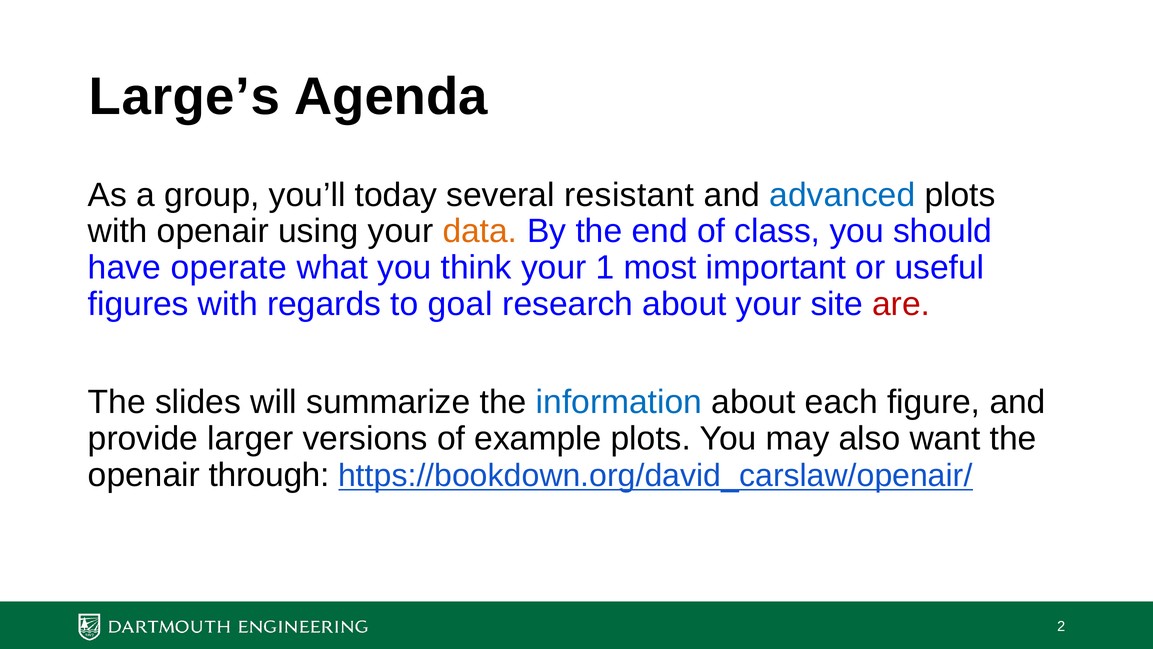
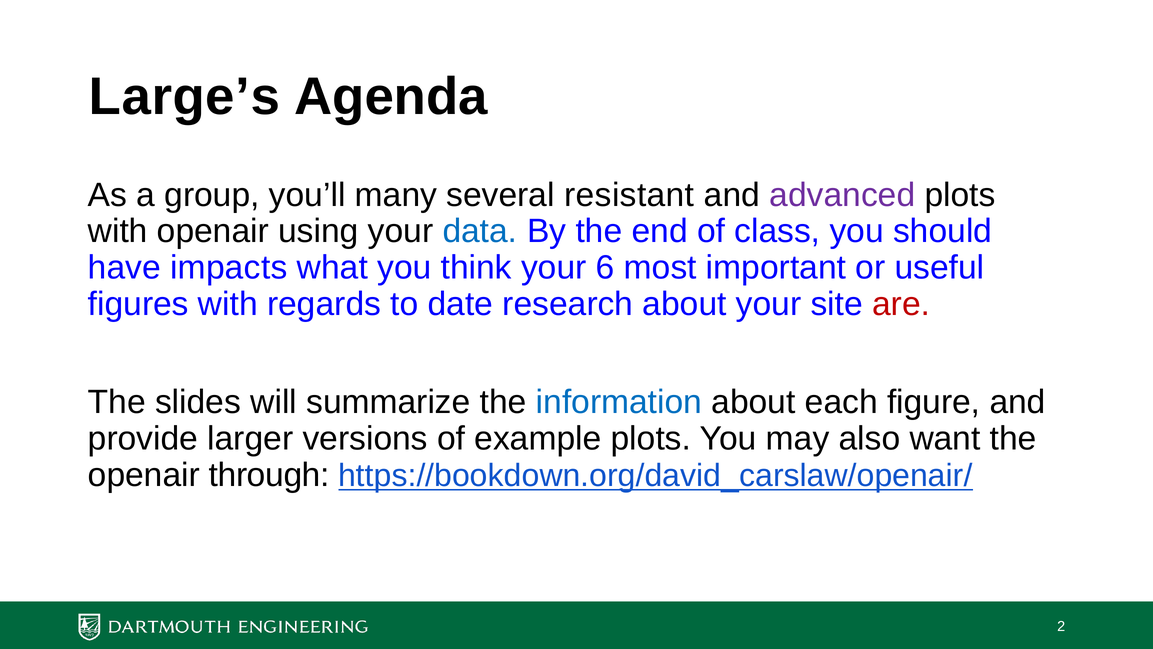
today: today -> many (396, 195)
advanced colour: blue -> purple (842, 195)
data colour: orange -> blue (480, 231)
operate: operate -> impacts (229, 268)
1: 1 -> 6 (605, 268)
goal: goal -> date (460, 304)
